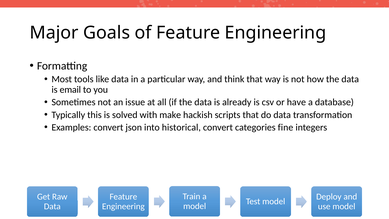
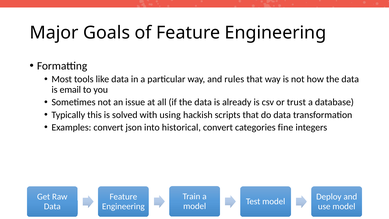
think: think -> rules (234, 79)
have: have -> trust (296, 102)
make: make -> using (170, 115)
